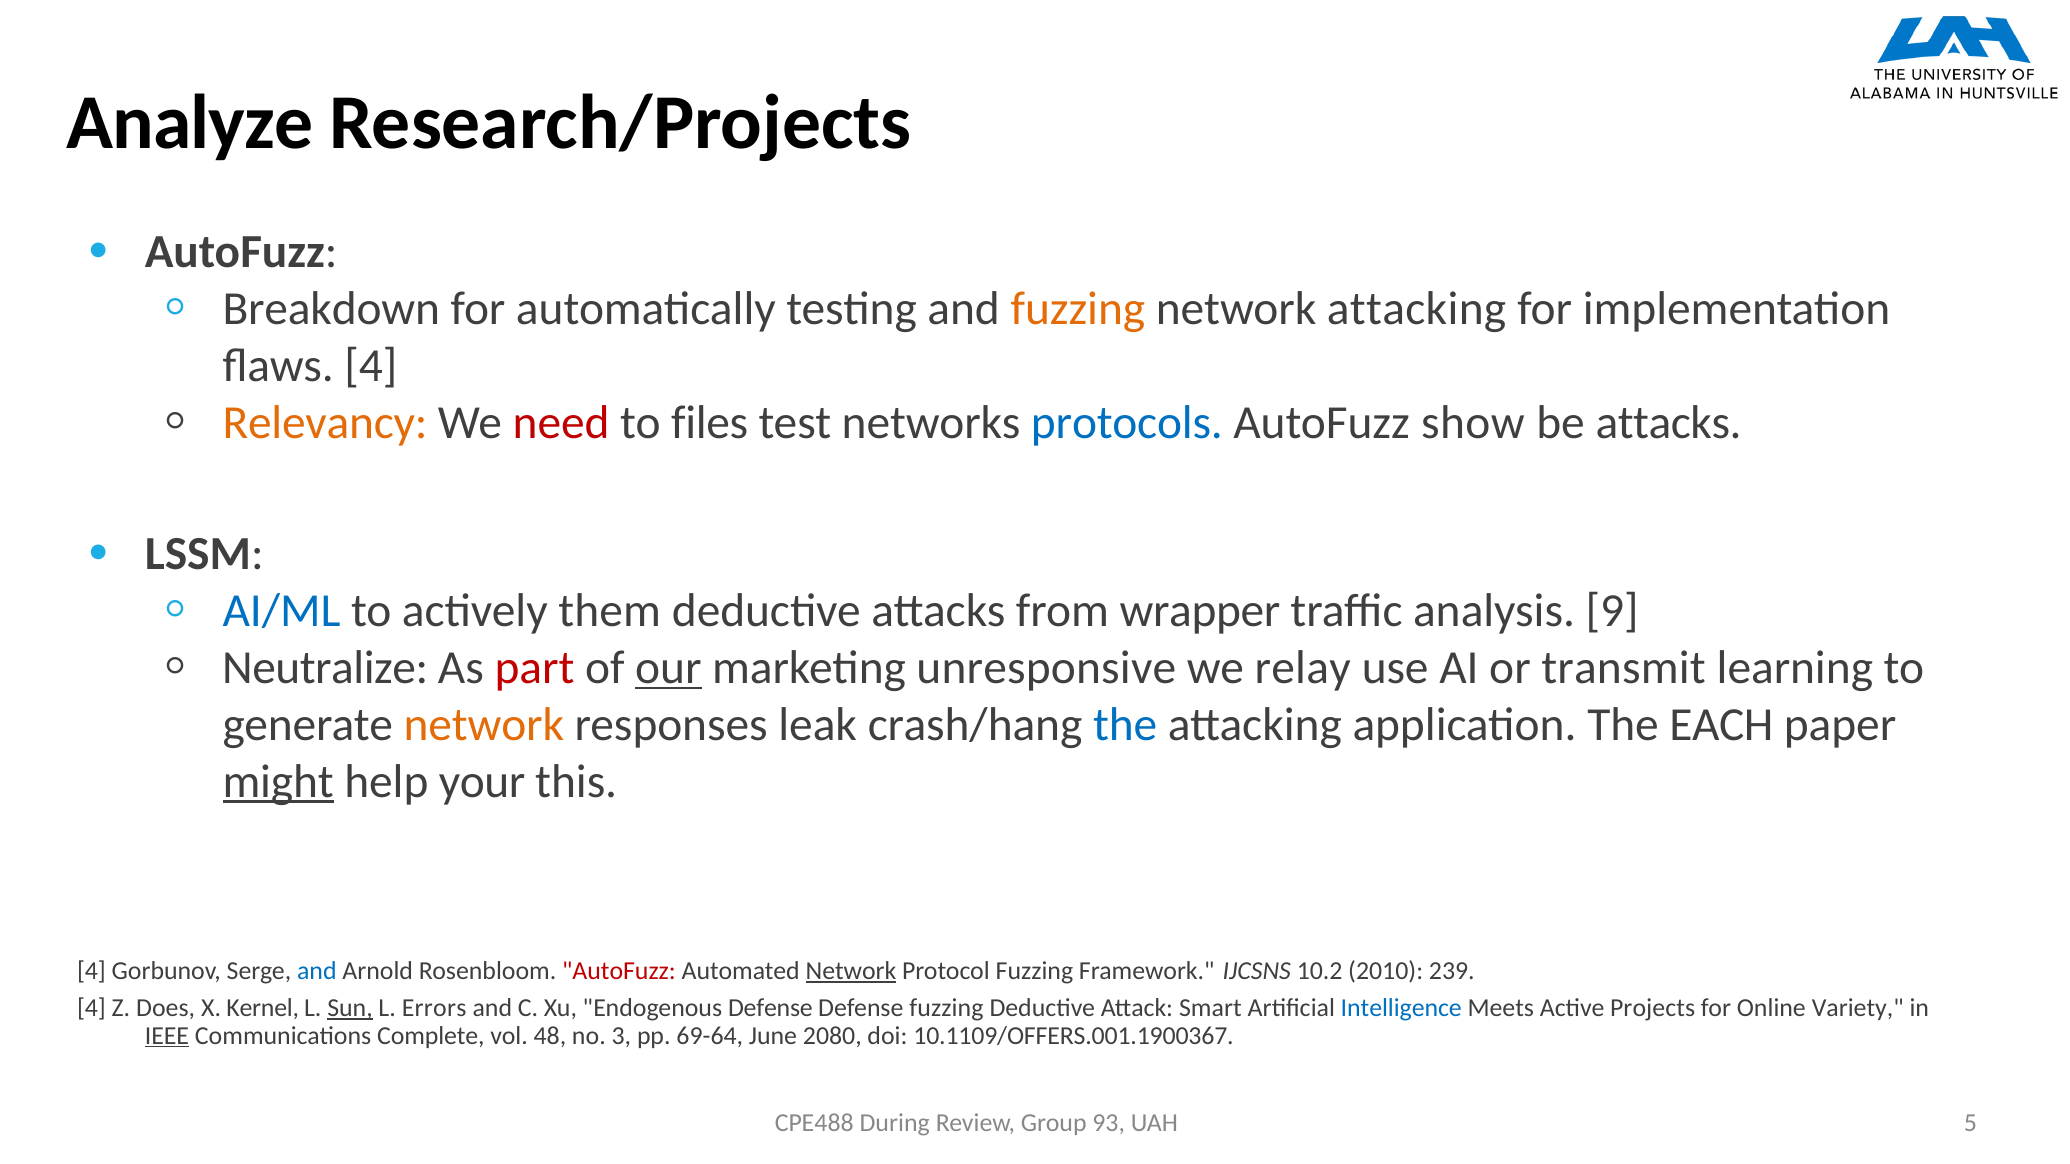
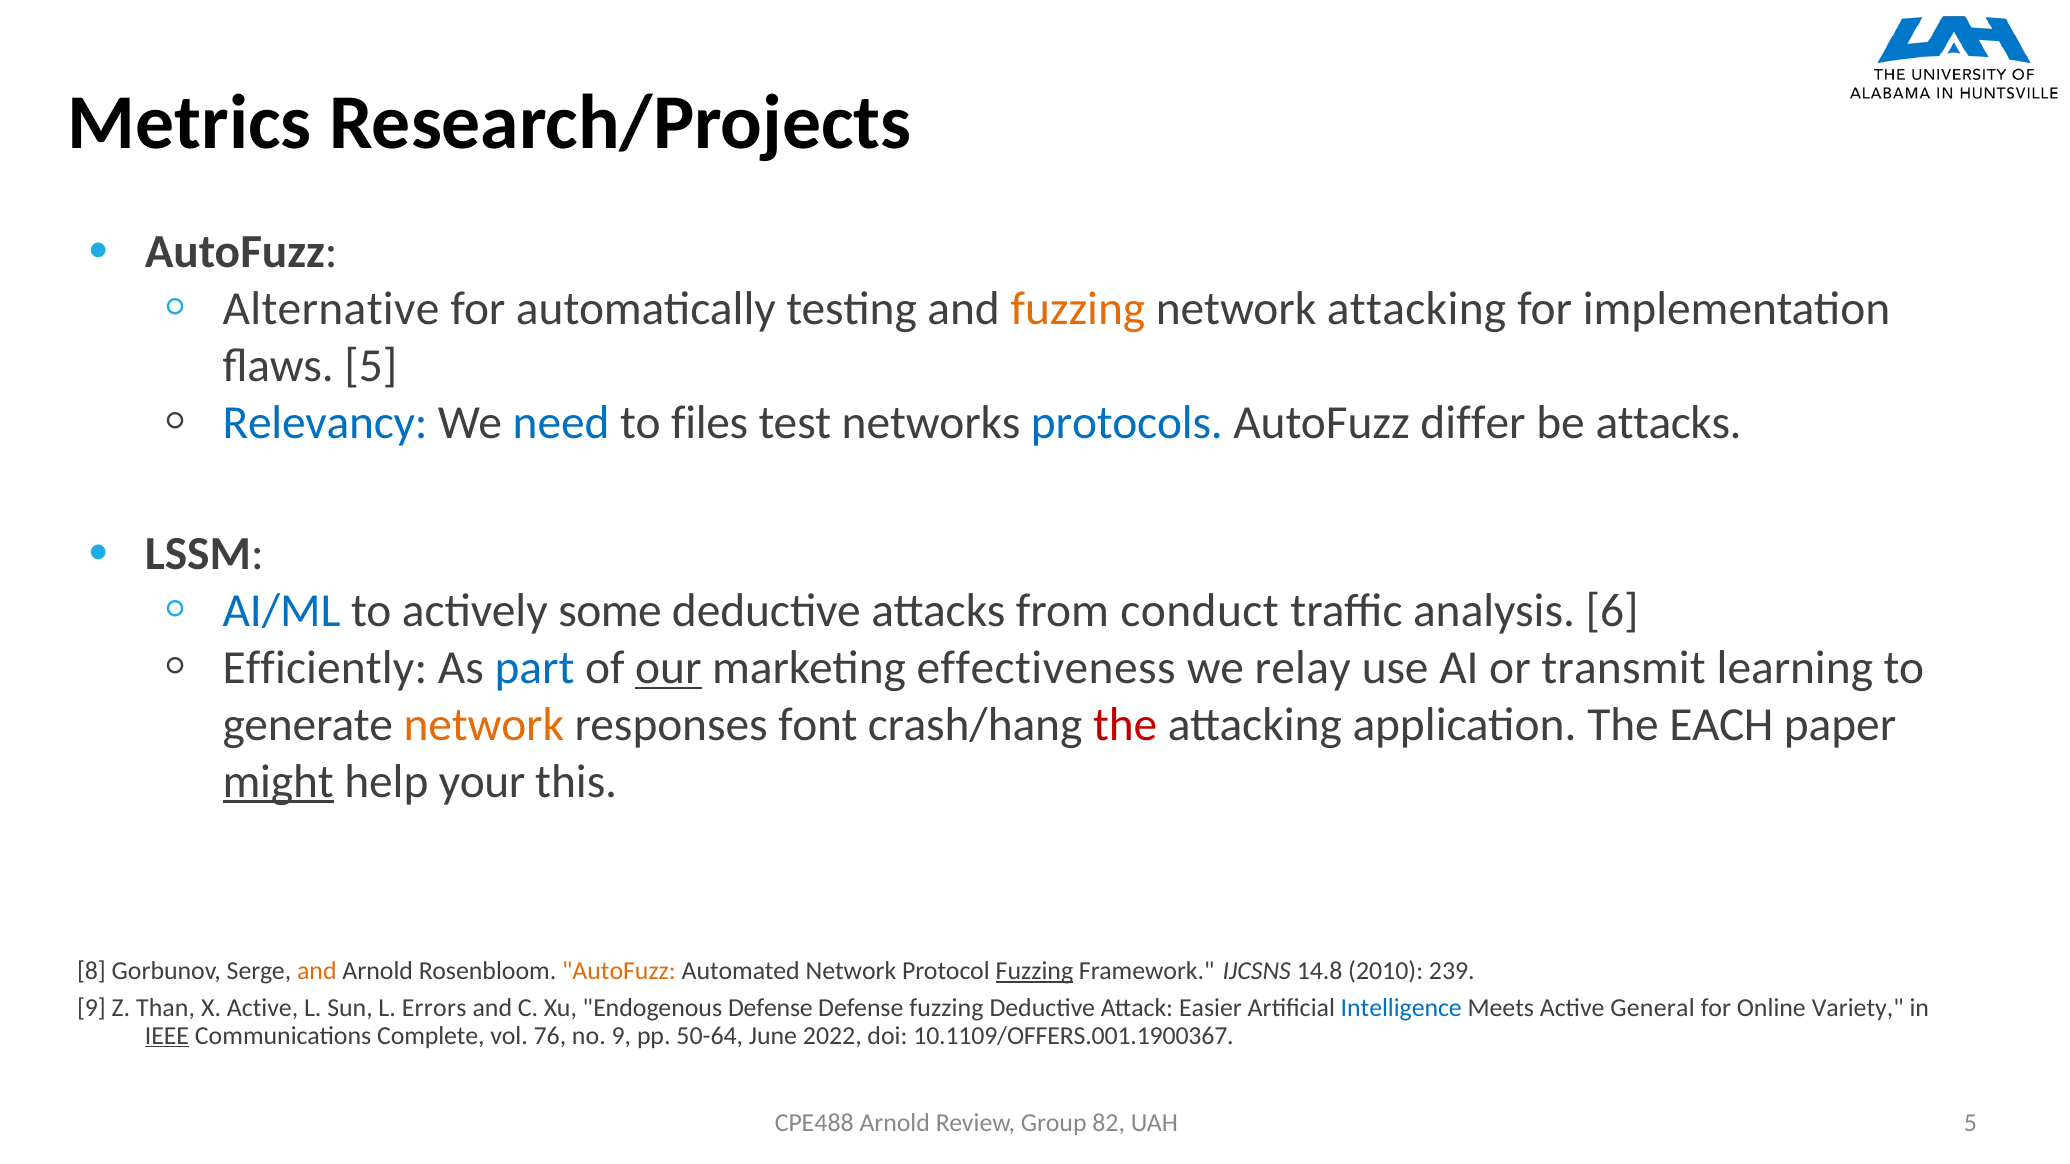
Analyze: Analyze -> Metrics (189, 123)
Breakdown: Breakdown -> Alternative (331, 309)
flaws 4: 4 -> 5 (371, 366)
Relevancy colour: orange -> blue (325, 423)
need colour: red -> blue (561, 423)
show: show -> differ (1473, 423)
them: them -> some (610, 611)
wrapper: wrapper -> conduct (1200, 611)
9: 9 -> 6 (1612, 611)
Neutralize: Neutralize -> Efficiently (325, 668)
part colour: red -> blue (534, 668)
unresponsive: unresponsive -> effectiveness (1046, 668)
leak: leak -> font (818, 725)
the colour: blue -> red (1125, 725)
4: 4 -> 8 (91, 971)
and colour: blue -> orange (317, 971)
AutoFuzz colour: red -> orange (619, 971)
Network underline: present -> none (851, 971)
Fuzzing underline: none -> present (1034, 971)
10.2: 10.2 -> 14.8 (1320, 971)
4: 4 -> 9 (91, 1008)
Does: Does -> Than (166, 1008)
X Kernel: Kernel -> Active (263, 1008)
Sun underline: present -> none (350, 1008)
Smart: Smart -> Easier (1210, 1008)
Projects: Projects -> General (1653, 1008)
48: 48 -> 76 (550, 1036)
no 3: 3 -> 9 (621, 1036)
69-64: 69-64 -> 50-64 (710, 1036)
2080: 2080 -> 2022 (832, 1036)
CPE488 During: During -> Arnold (895, 1124)
93: 93 -> 82 (1109, 1124)
